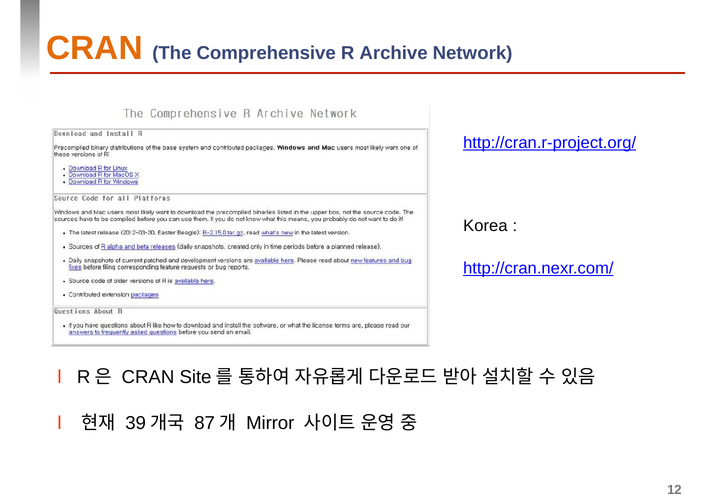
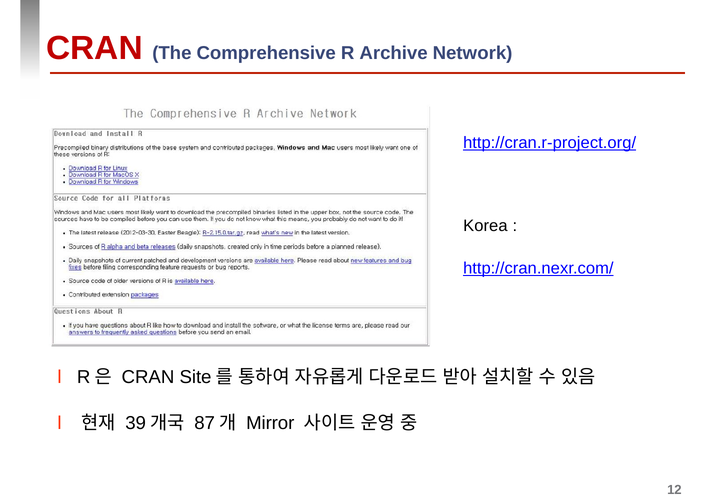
CRAN colour: orange -> red (94, 48)
